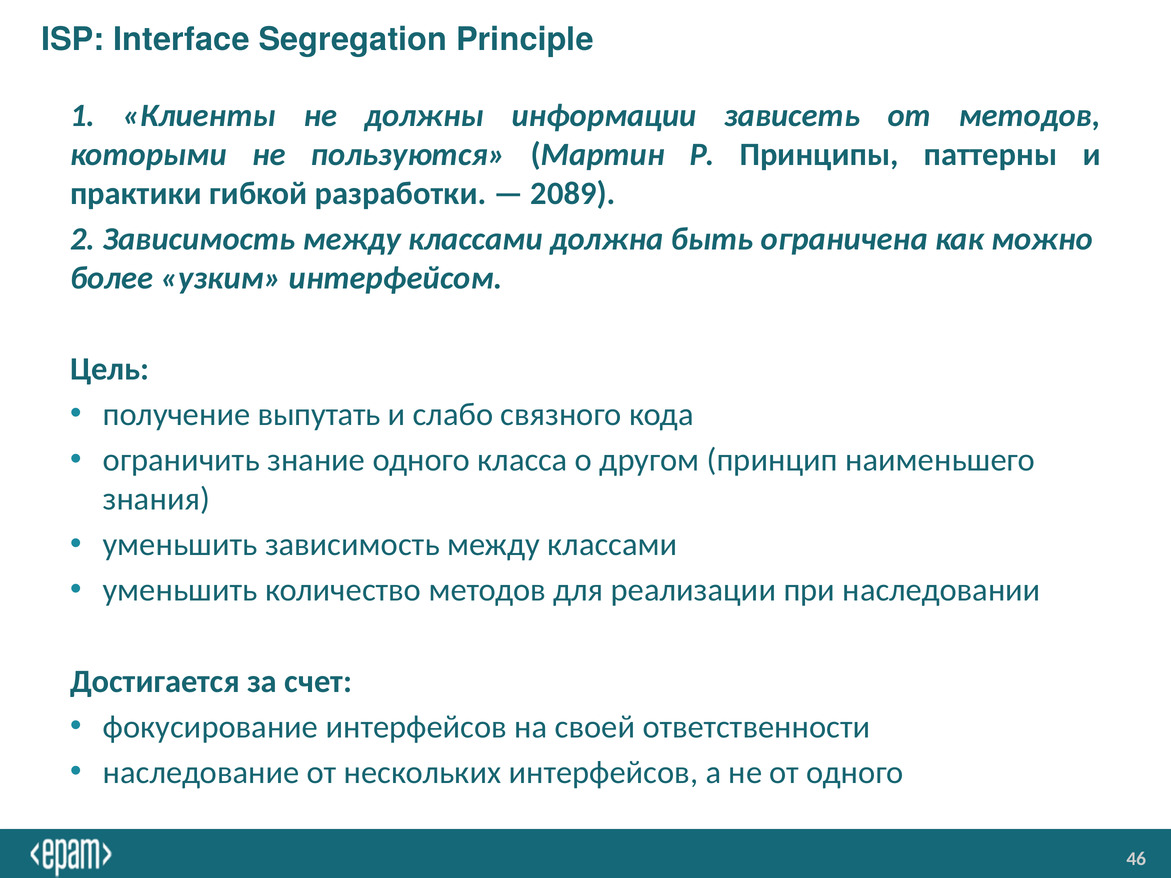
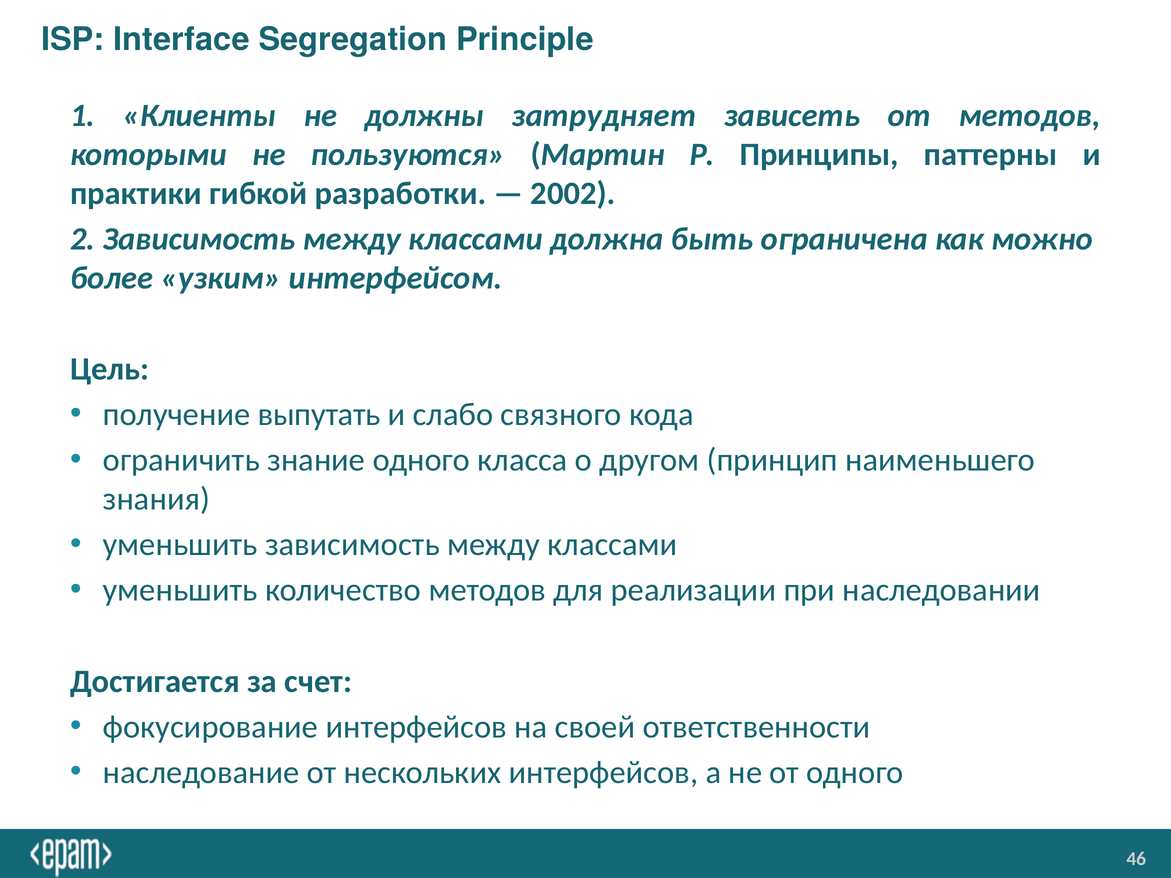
информации: информации -> затрудняет (604, 115)
2089: 2089 -> 2002 (573, 193)
